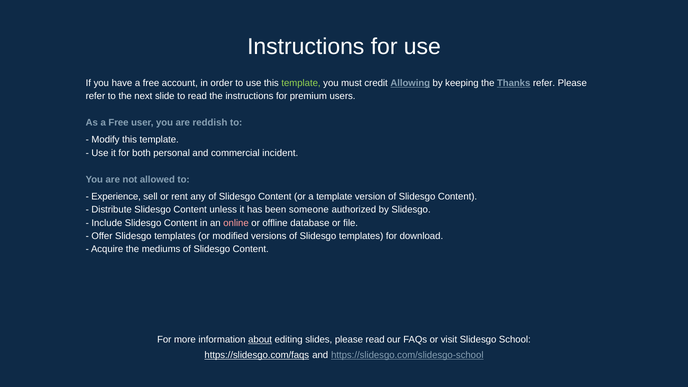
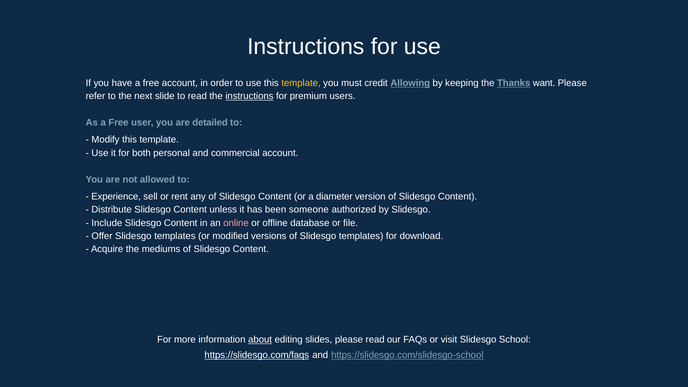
template colour: light green -> yellow (301, 83)
Thanks refer: refer -> want (544, 83)
instructions underline: none -> present (249, 96)
reddish: reddish -> detailed (210, 123)
commercial incident: incident -> account (280, 153)
a template: template -> diameter (334, 196)
